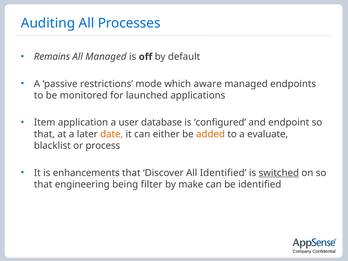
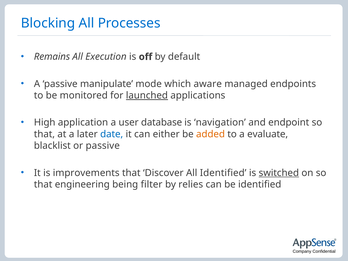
Auditing: Auditing -> Blocking (48, 23)
All Managed: Managed -> Execution (106, 57)
restrictions: restrictions -> manipulate (107, 84)
launched underline: none -> present (147, 95)
Item: Item -> High (45, 123)
configured: configured -> navigation (220, 123)
date colour: orange -> blue (112, 134)
or process: process -> passive (103, 146)
enhancements: enhancements -> improvements (86, 173)
make: make -> relies (191, 184)
